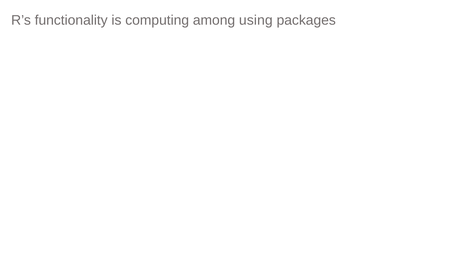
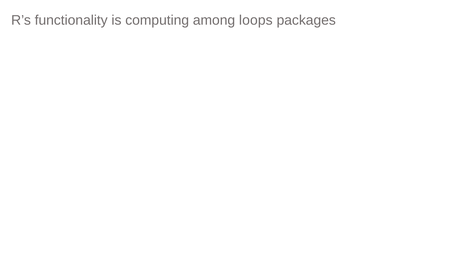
using: using -> loops (256, 20)
